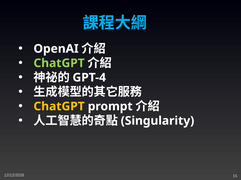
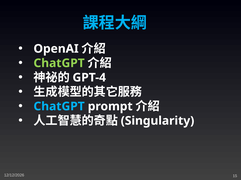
ChatGPT colour: yellow -> light blue (59, 107)
